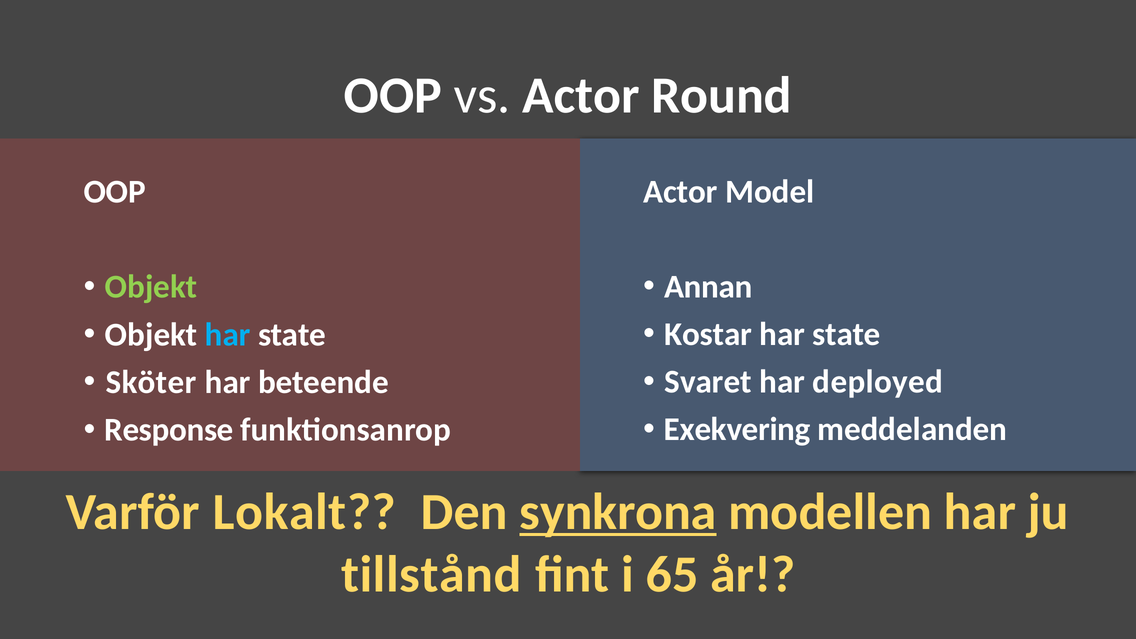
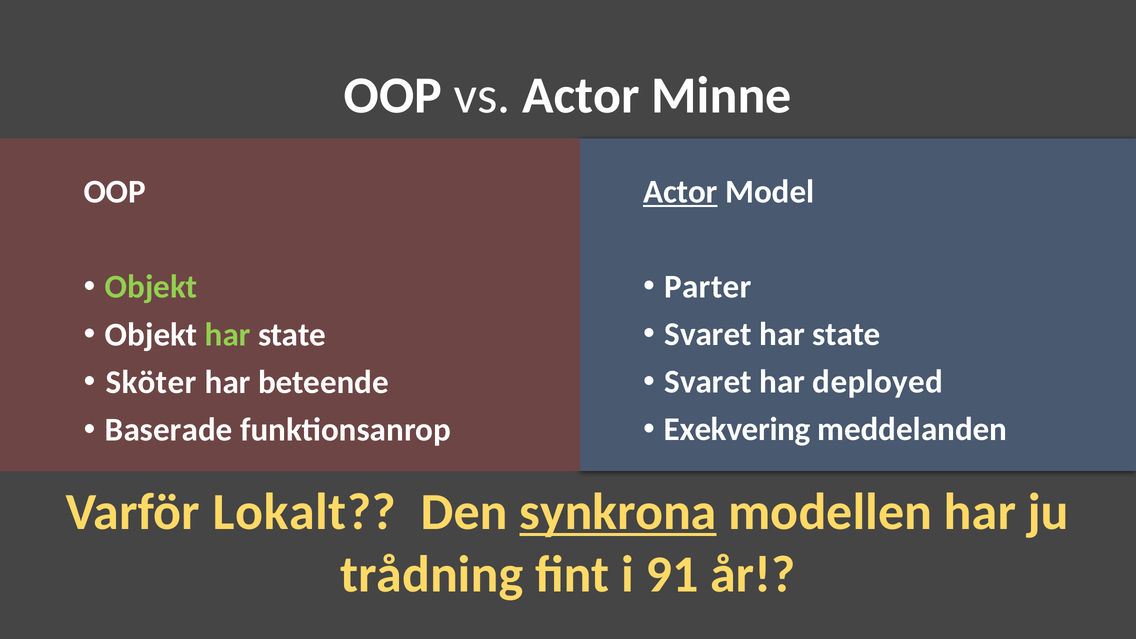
Round: Round -> Minne (722, 95)
Actor underline: none -> present (680, 192)
Annan: Annan -> Parter (708, 287)
Kostar: Kostar -> Svaret (708, 334)
har colour: light blue -> light green (228, 335)
Response: Response -> Baserade (169, 430)
tillstånd: tillstånd -> trådning (432, 575)
65: 65 -> 91 (672, 575)
